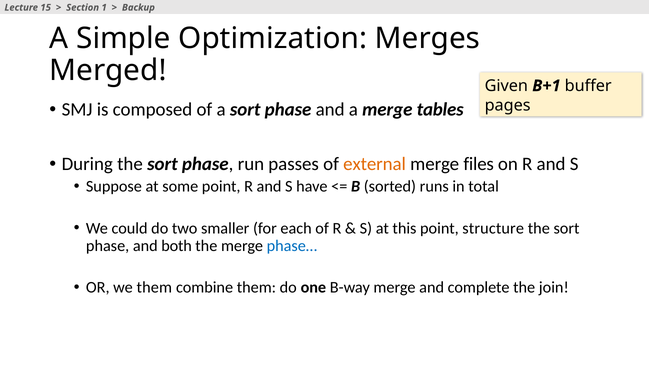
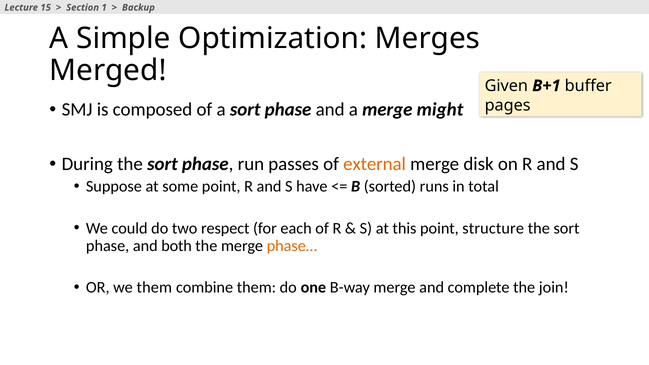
tables: tables -> might (440, 110)
files: files -> disk (479, 164)
smaller: smaller -> respect (225, 228)
phase… colour: blue -> orange (292, 246)
